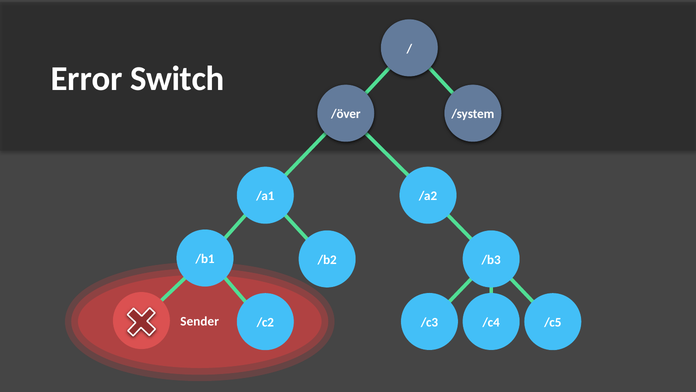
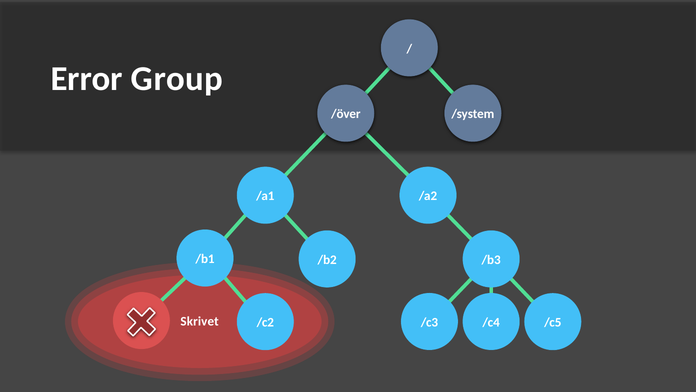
Switch: Switch -> Group (177, 79)
Sender: Sender -> Skrivet (200, 321)
